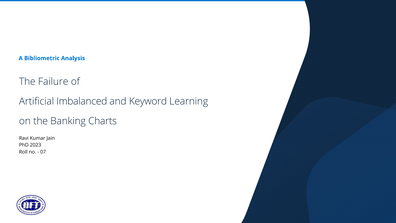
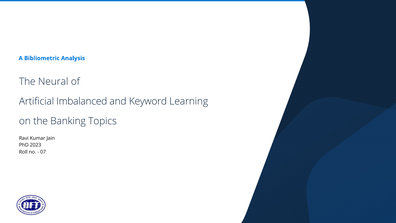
Failure: Failure -> Neural (53, 81)
Charts: Charts -> Topics (102, 121)
